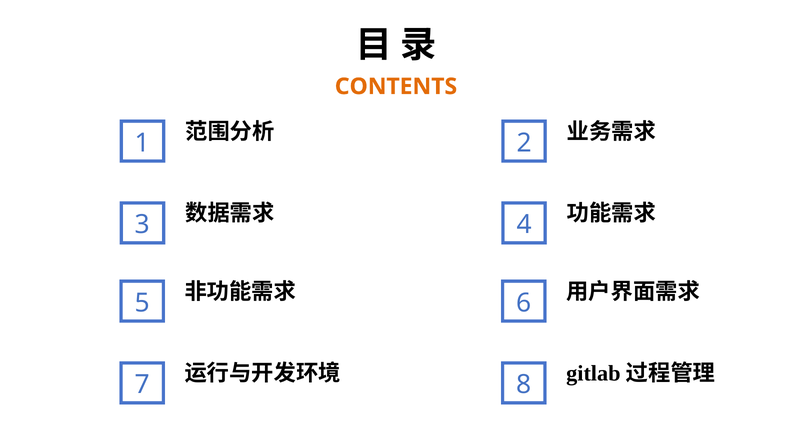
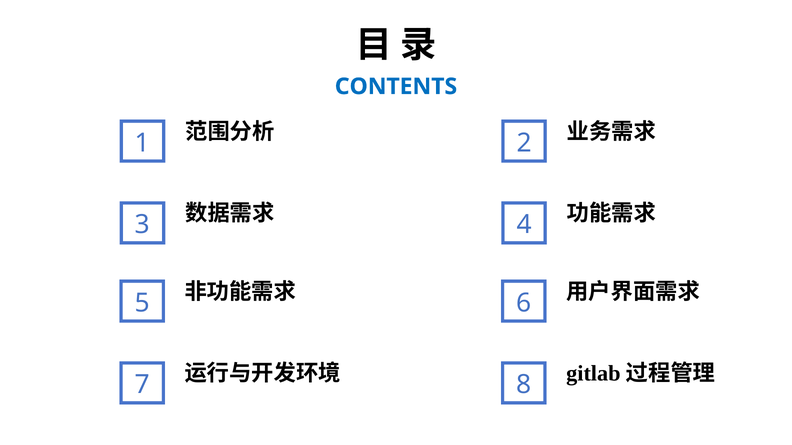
CONTENTS colour: orange -> blue (396, 87)
